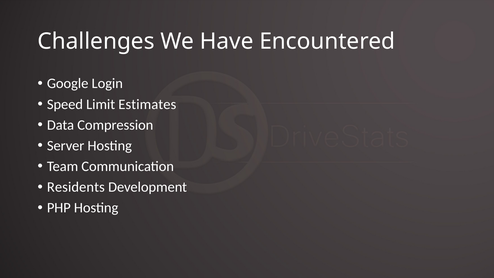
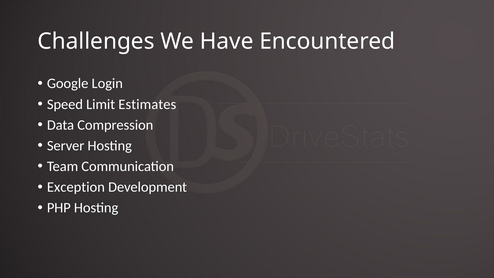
Residents: Residents -> Exception (76, 187)
